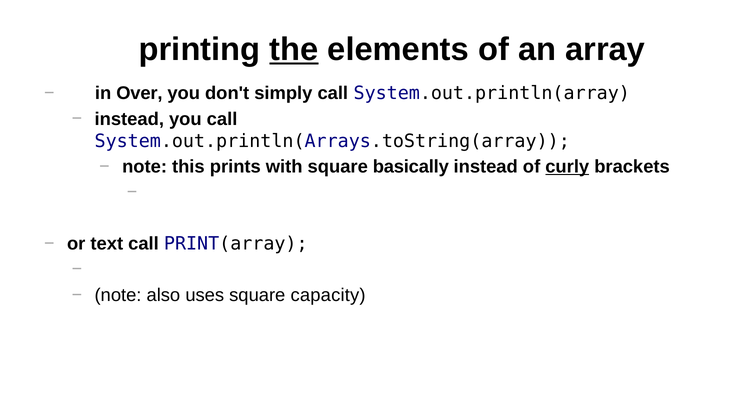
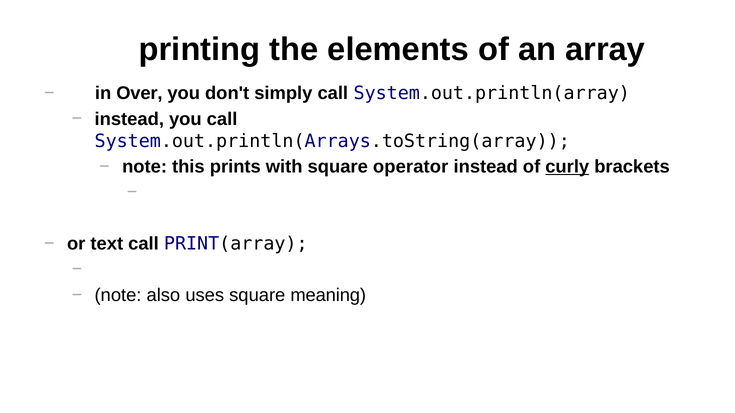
the underline: present -> none (294, 50)
basically: basically -> operator (411, 167)
capacity: capacity -> meaning (328, 296)
